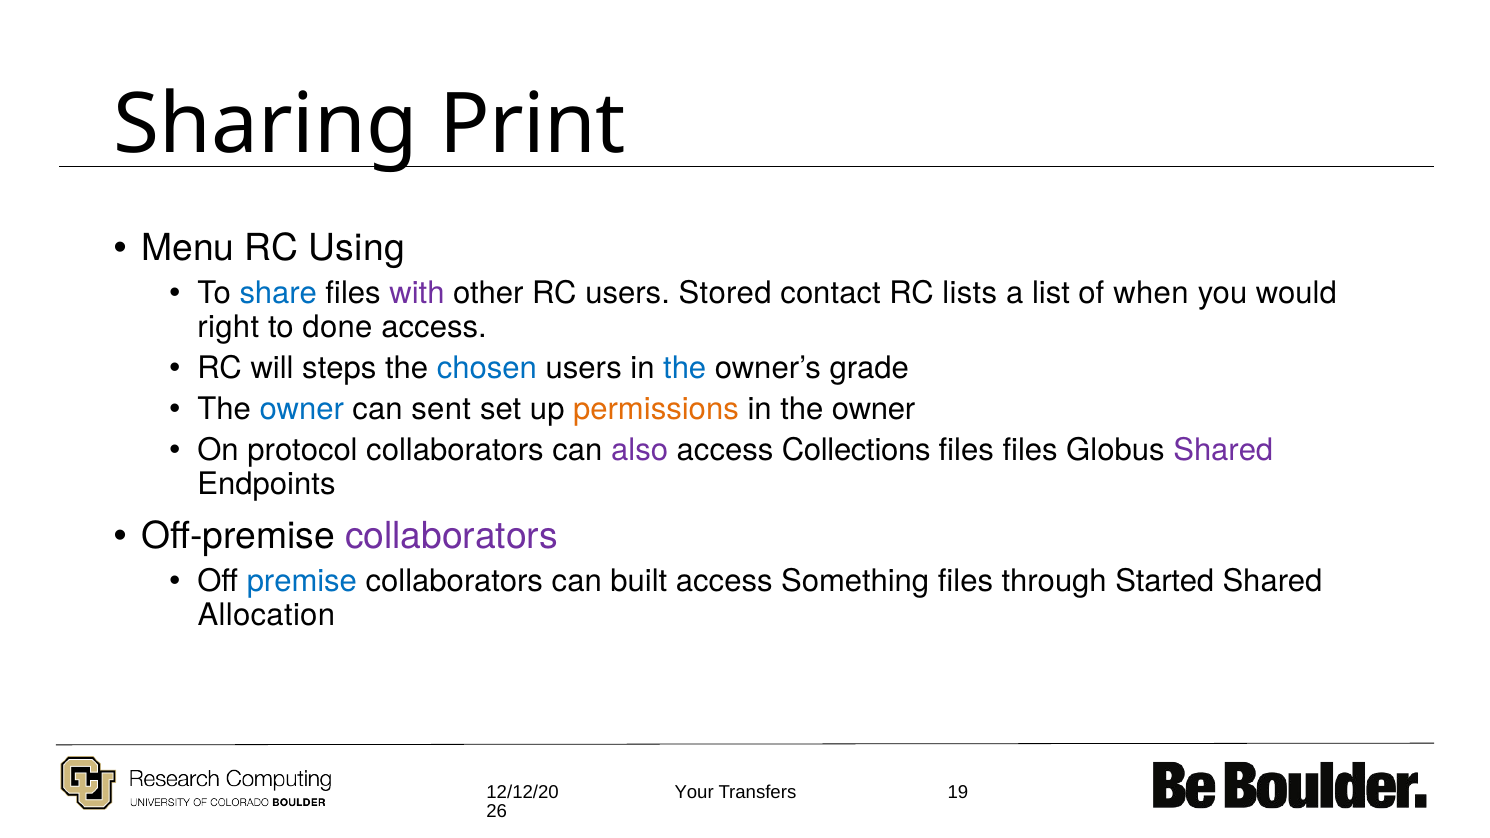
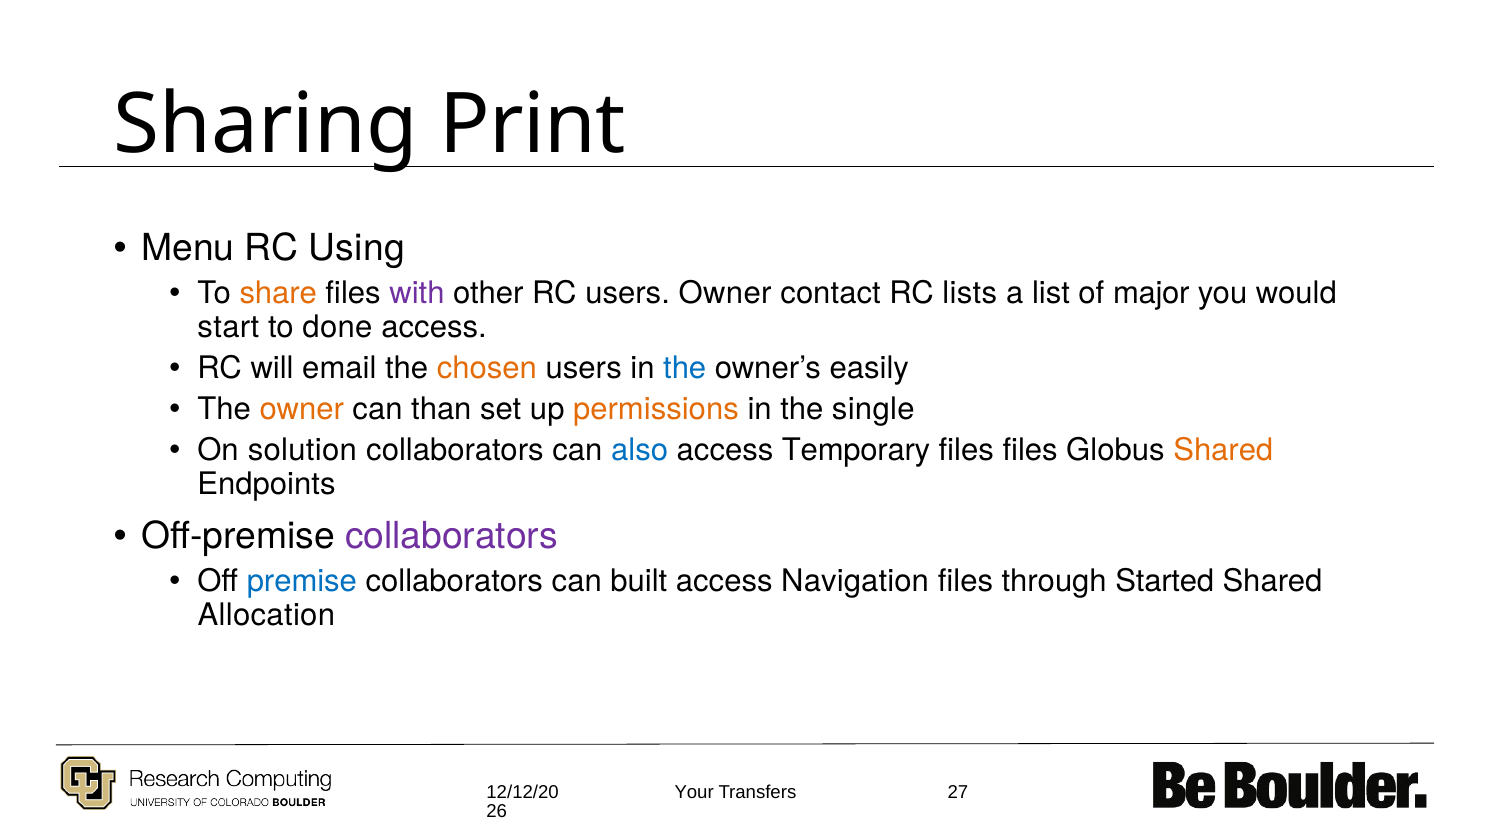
share colour: blue -> orange (278, 293)
users Stored: Stored -> Owner (725, 293)
when: when -> major (1151, 293)
right: right -> start (228, 327)
steps: steps -> email (339, 368)
chosen colour: blue -> orange (487, 368)
grade: grade -> easily (869, 368)
owner colour: blue -> orange (302, 409)
sent: sent -> than (441, 409)
in the owner: owner -> single (873, 409)
protocol: protocol -> solution (302, 451)
also colour: purple -> blue (640, 451)
Collections: Collections -> Temporary (856, 451)
Shared colour: purple -> orange (1223, 451)
Something: Something -> Navigation (855, 581)
19: 19 -> 27 (958, 793)
